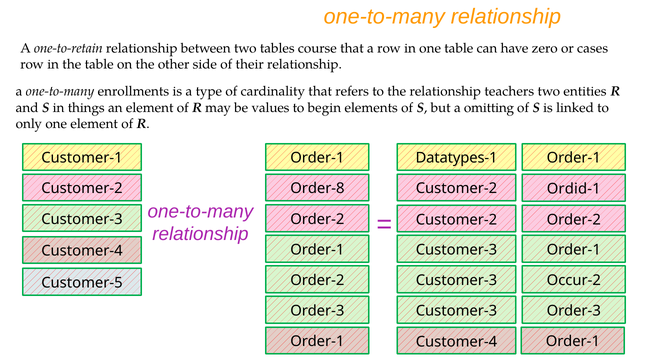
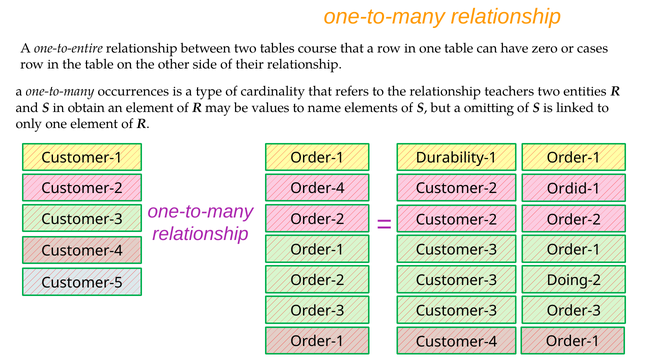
one-to-retain: one-to-retain -> one-to-entire (68, 48)
enrollments: enrollments -> occurrences (133, 91)
things: things -> obtain (86, 108)
begin: begin -> name (324, 108)
Datatypes-1: Datatypes-1 -> Durability-1 (456, 158)
Order-8: Order-8 -> Order-4 (317, 189)
Occur-2: Occur-2 -> Doing-2 (574, 280)
